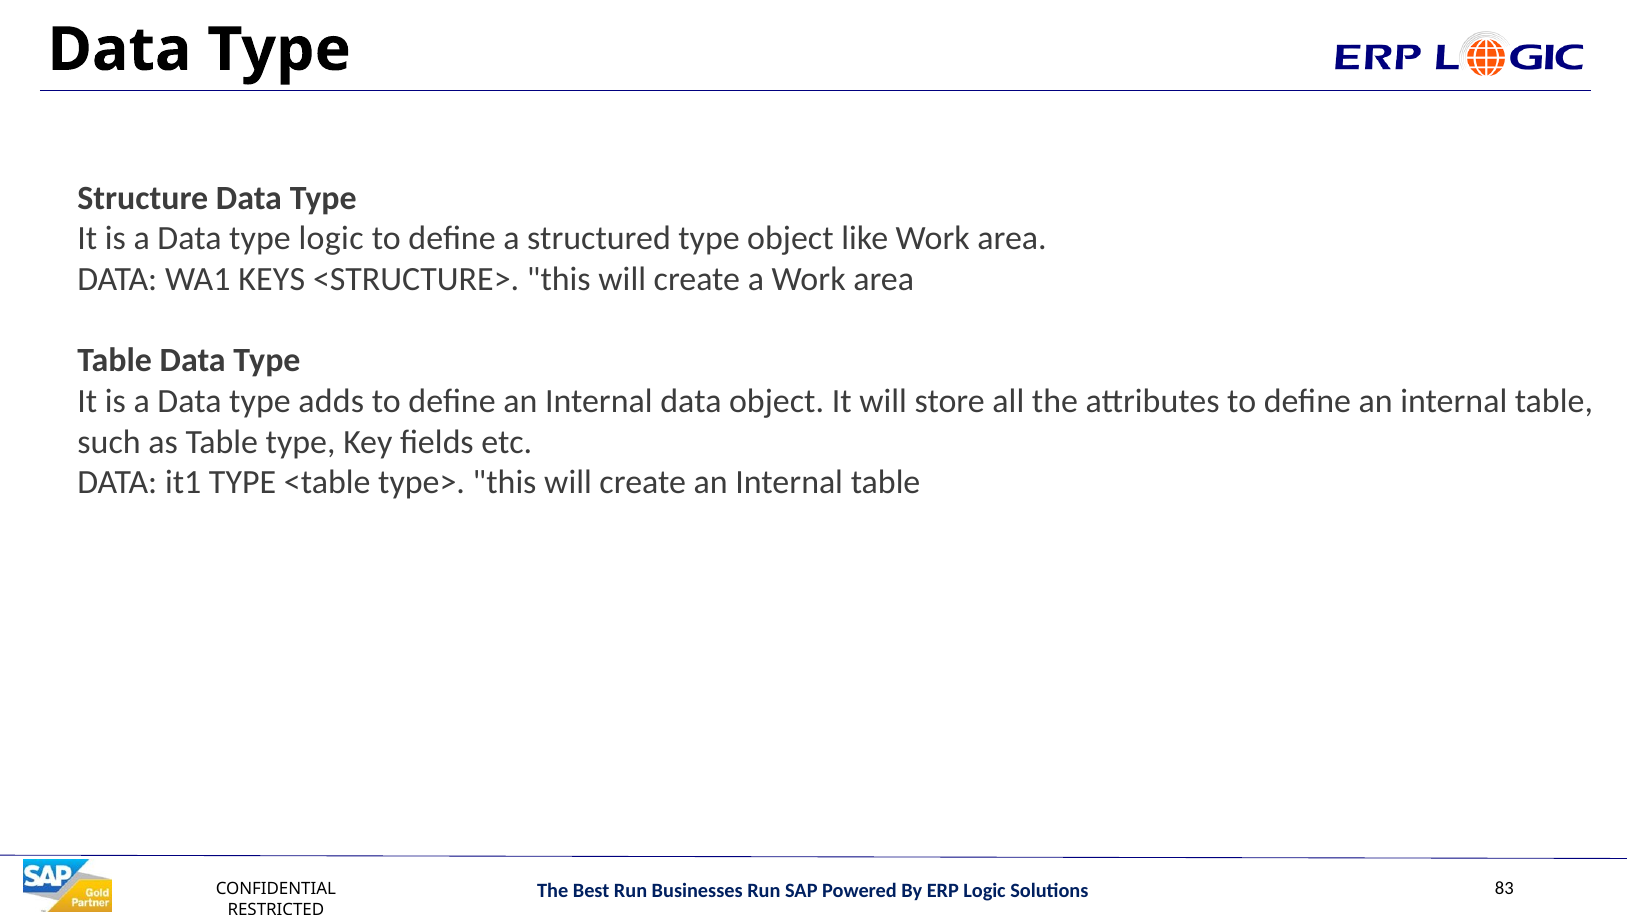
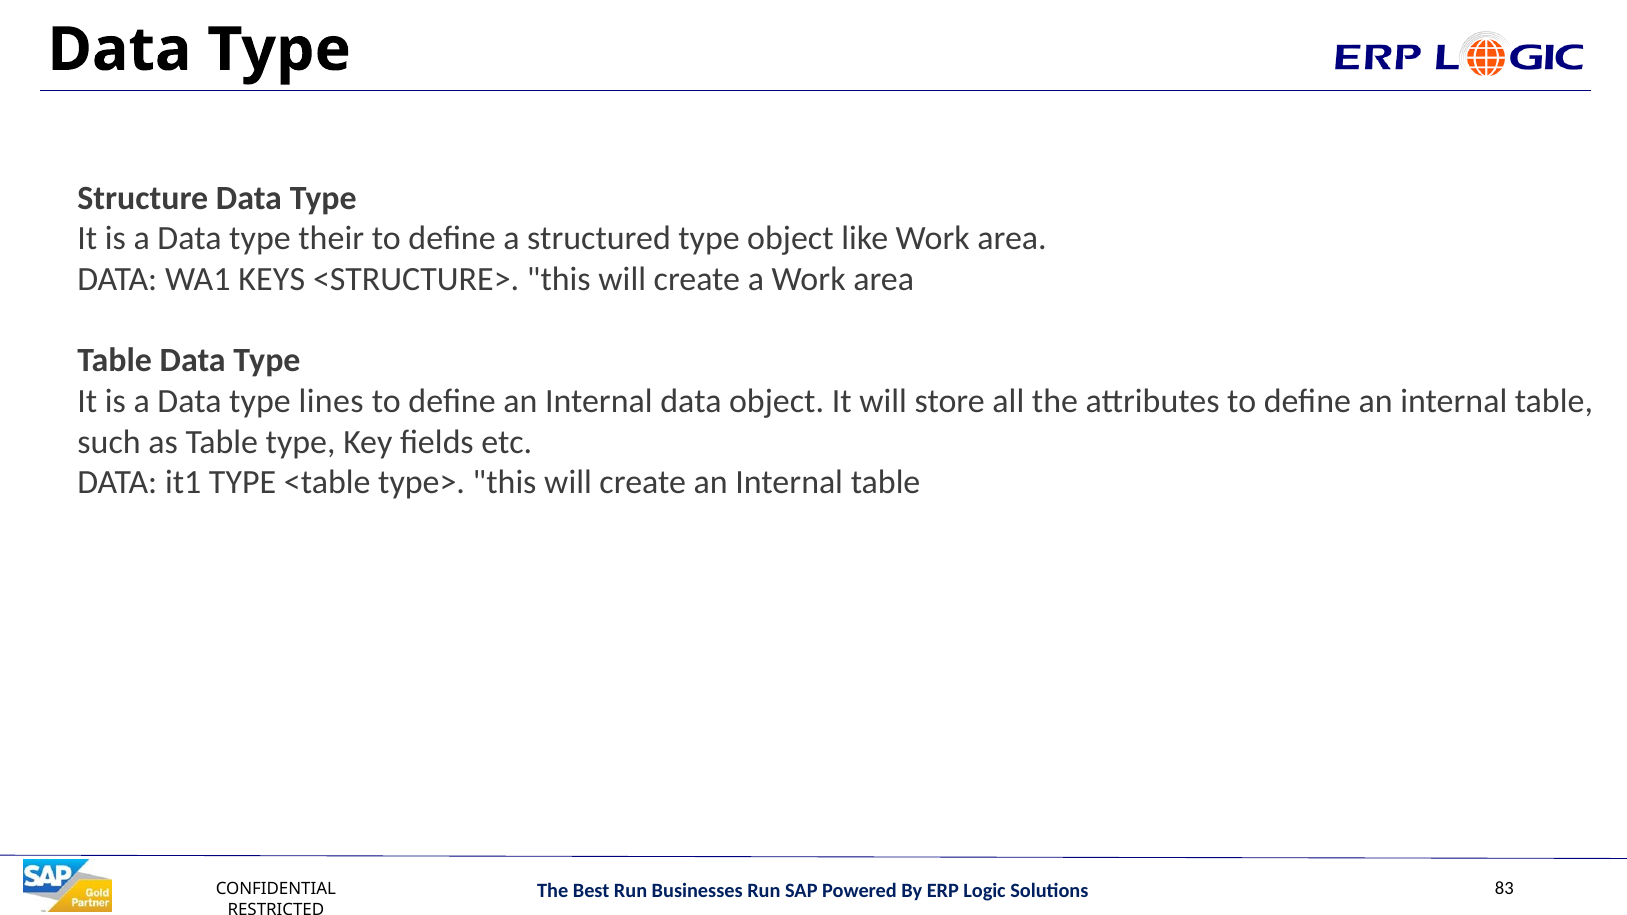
type logic: logic -> their (331, 239)
adds: adds -> lines (331, 401)
